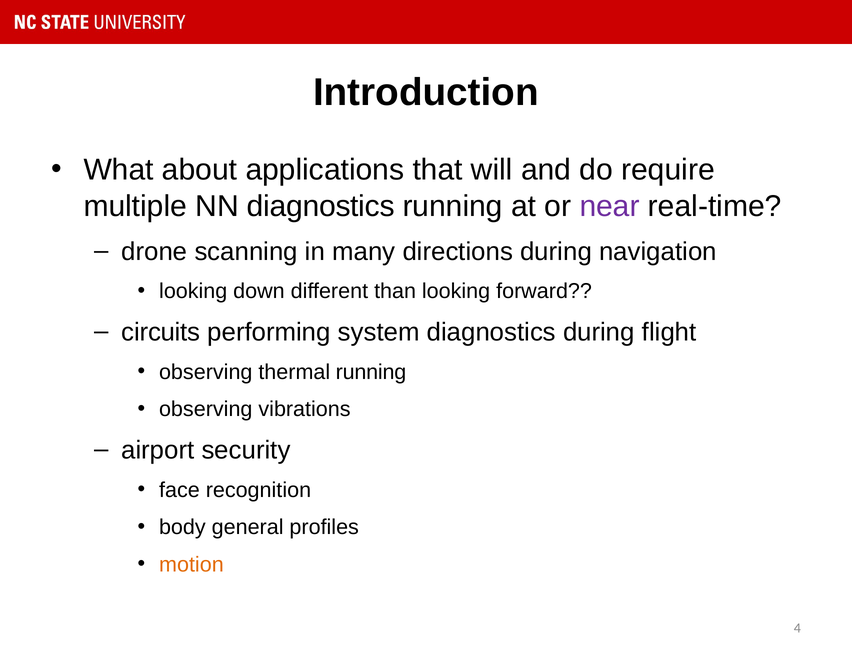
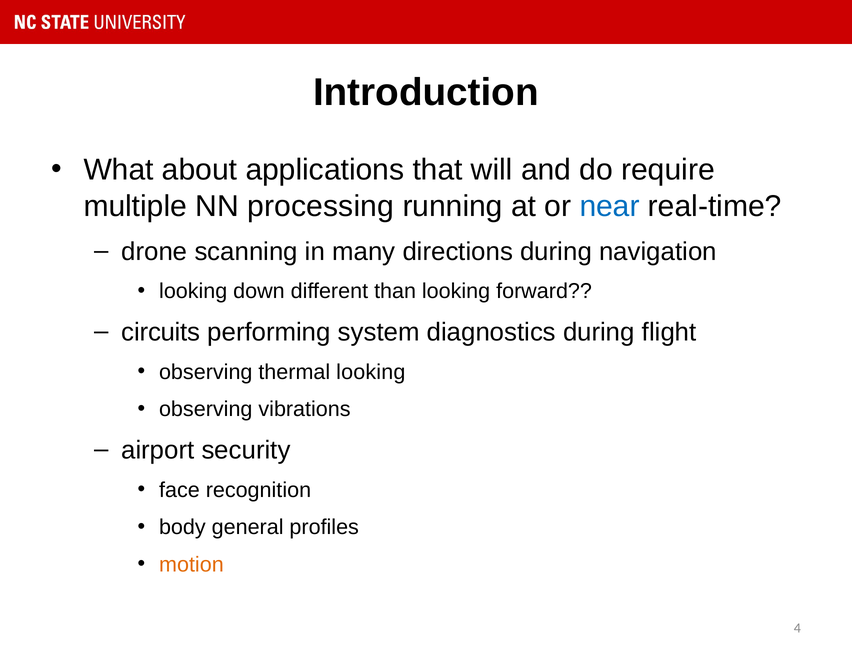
NN diagnostics: diagnostics -> processing (321, 206)
near colour: purple -> blue (610, 206)
thermal running: running -> looking (371, 372)
